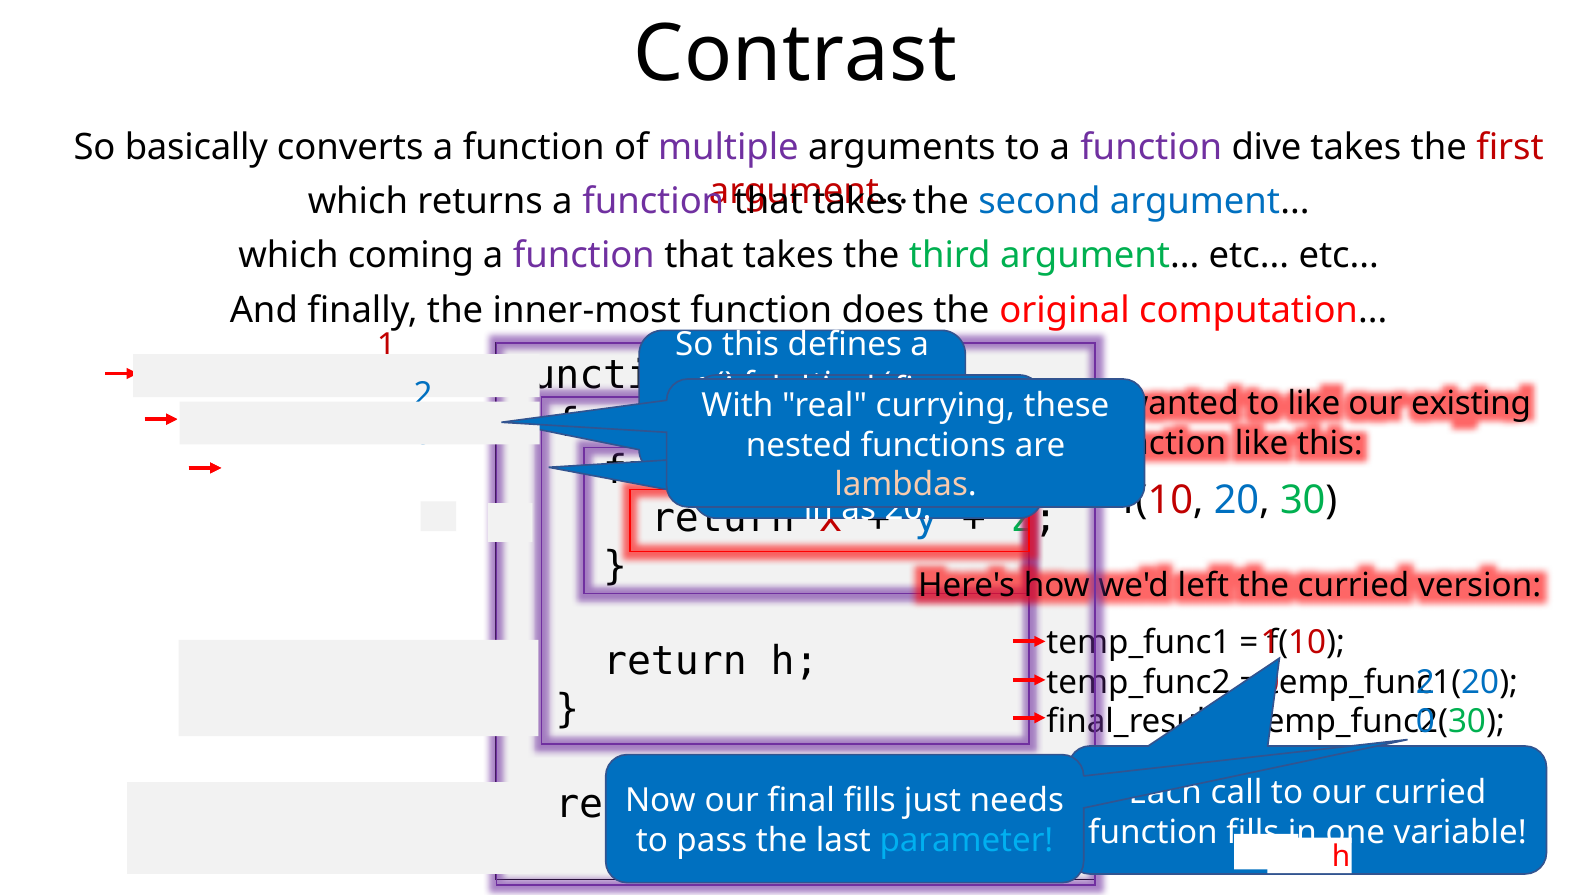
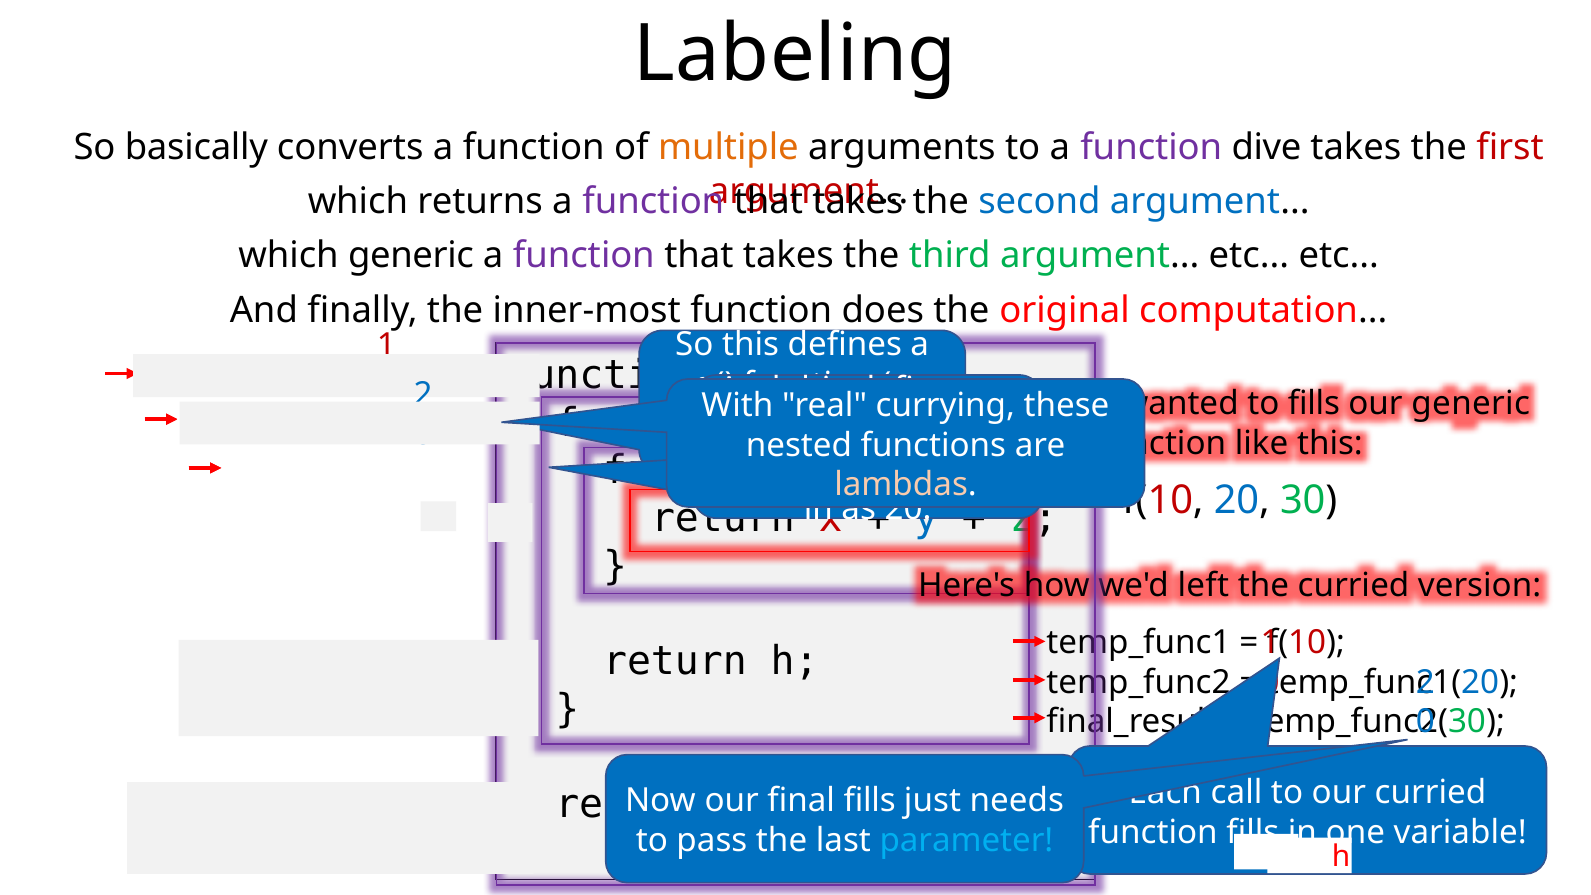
Contrast: Contrast -> Labeling (795, 54)
multiple colour: purple -> orange (728, 147)
which coming: coming -> generic (411, 256)
to like: like -> fills (1314, 404)
our existing: existing -> generic (1471, 404)
